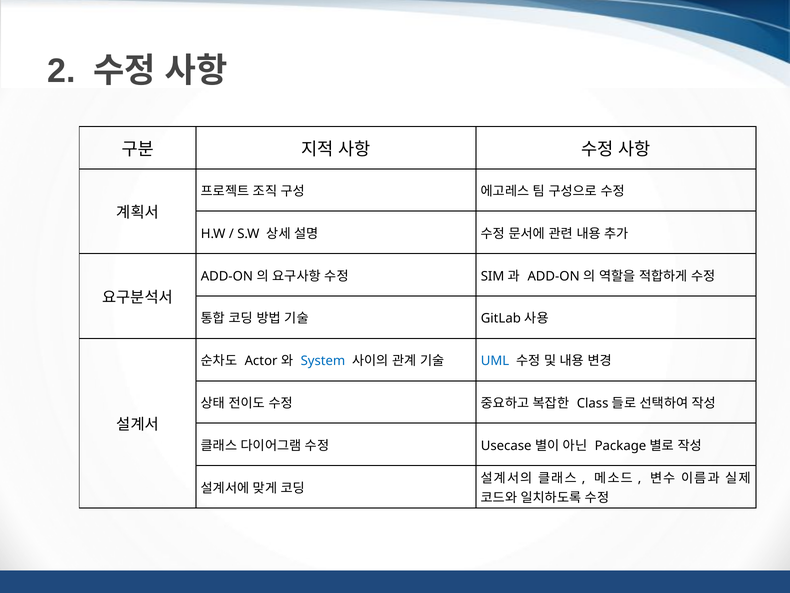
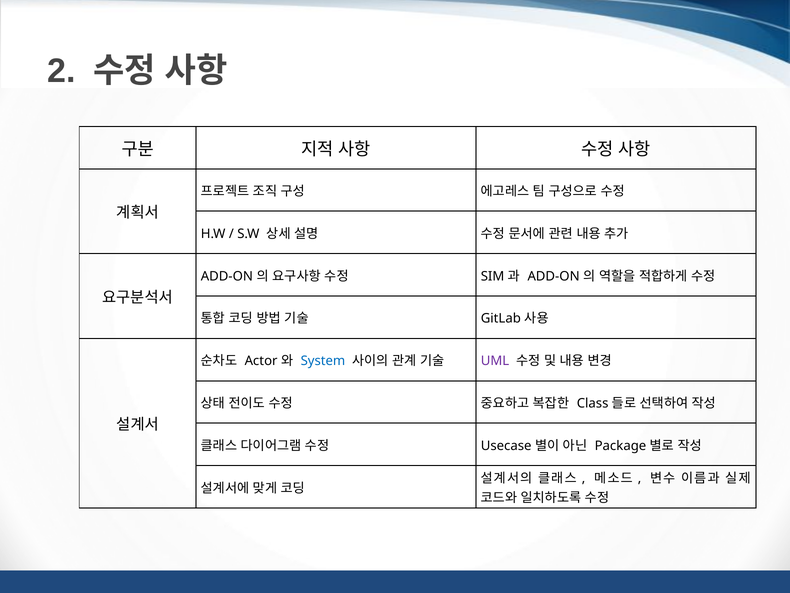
UML colour: blue -> purple (495, 361)
